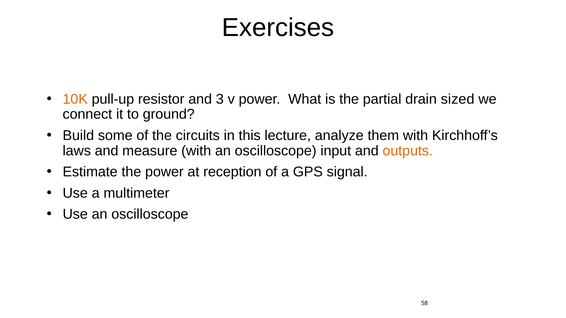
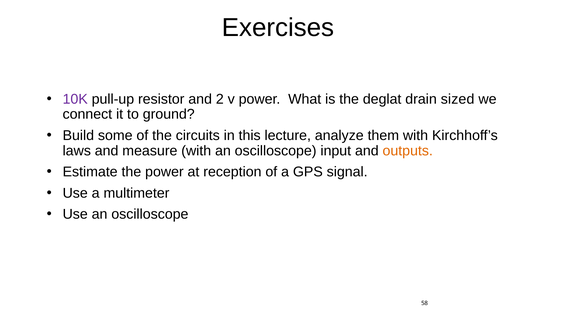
10K colour: orange -> purple (75, 99)
3: 3 -> 2 (220, 99)
partial: partial -> deglat (382, 99)
